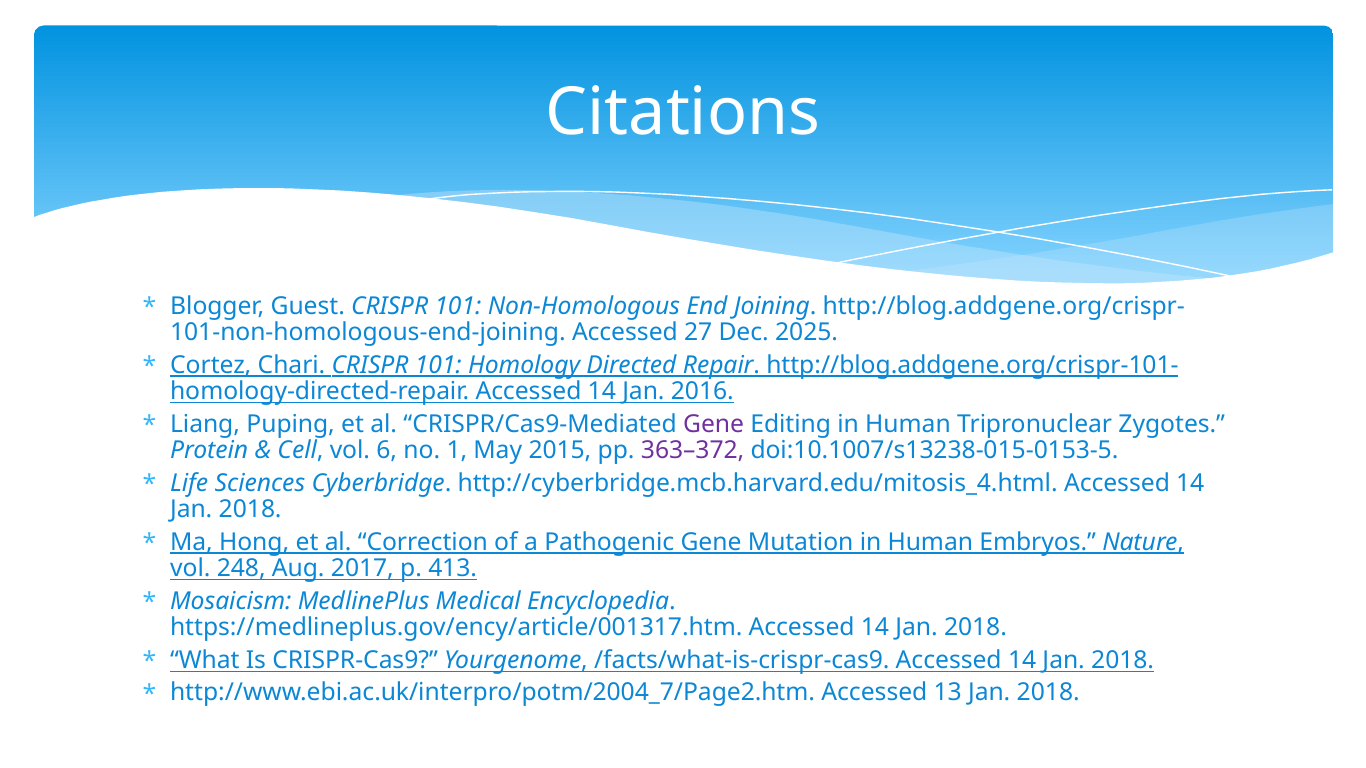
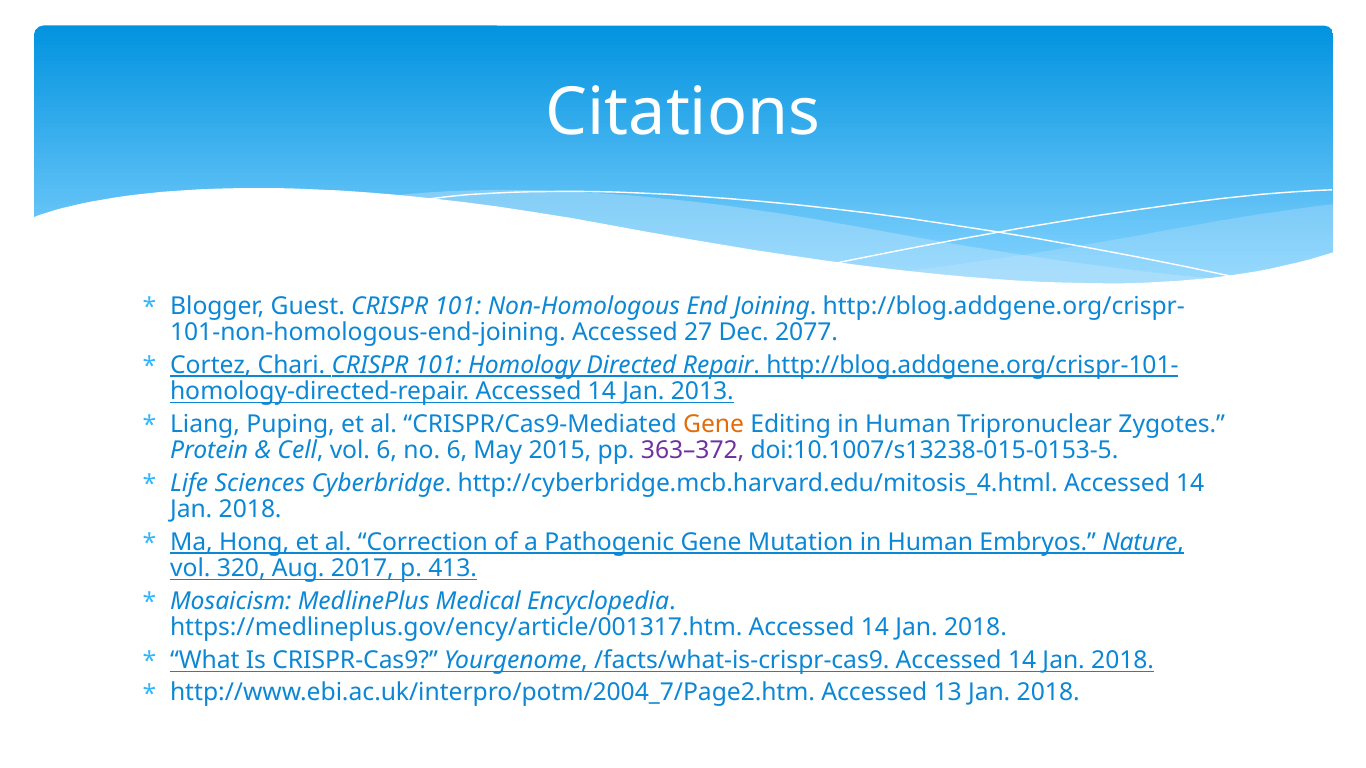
2025: 2025 -> 2077 (807, 333)
2016: 2016 -> 2013 (702, 392)
Gene colour: purple -> orange (714, 424)
no 1: 1 -> 6 (457, 451)
248: 248 -> 320 (241, 569)
